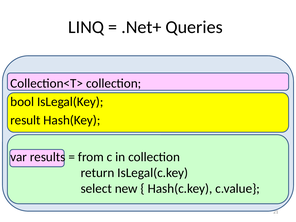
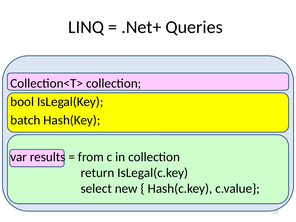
result: result -> batch (25, 120)
